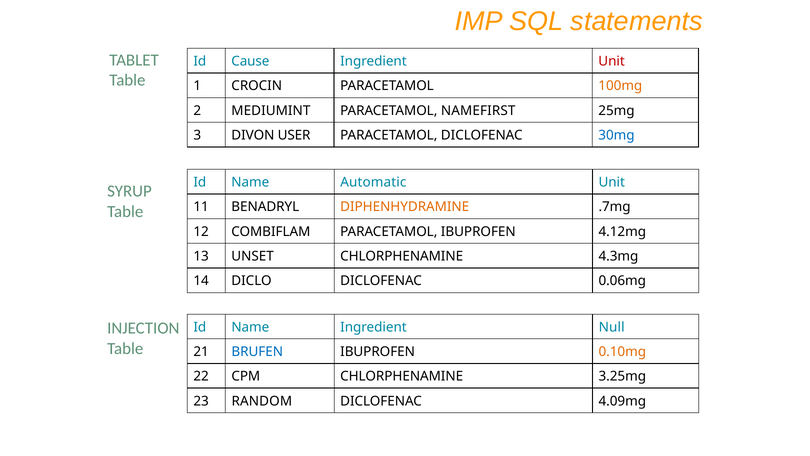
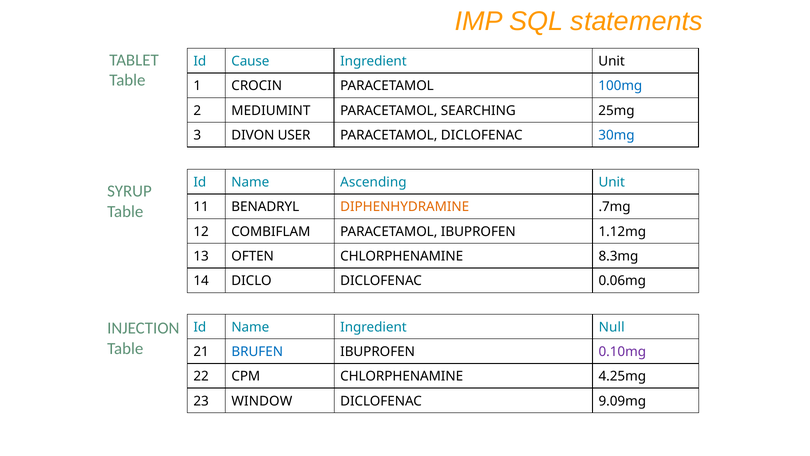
Unit colour: red -> black (612, 61)
100mg colour: orange -> blue (620, 86)
NAMEFIRST: NAMEFIRST -> SEARCHING (478, 110)
Automatic: Automatic -> Ascending (373, 182)
4.12mg: 4.12mg -> 1.12mg (622, 231)
UNSET: UNSET -> OFTEN (253, 256)
4.3mg: 4.3mg -> 8.3mg (618, 256)
0.10mg colour: orange -> purple (622, 351)
3.25mg: 3.25mg -> 4.25mg (622, 376)
RANDOM: RANDOM -> WINDOW (262, 401)
4.09mg: 4.09mg -> 9.09mg (622, 401)
